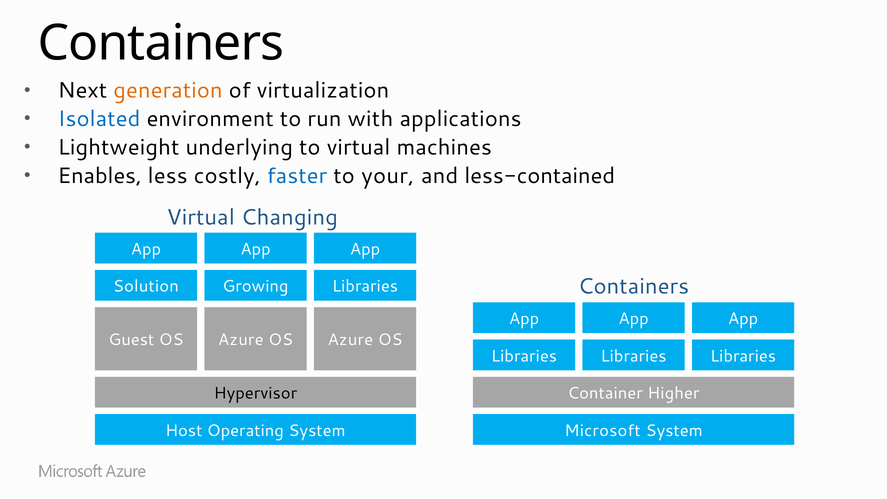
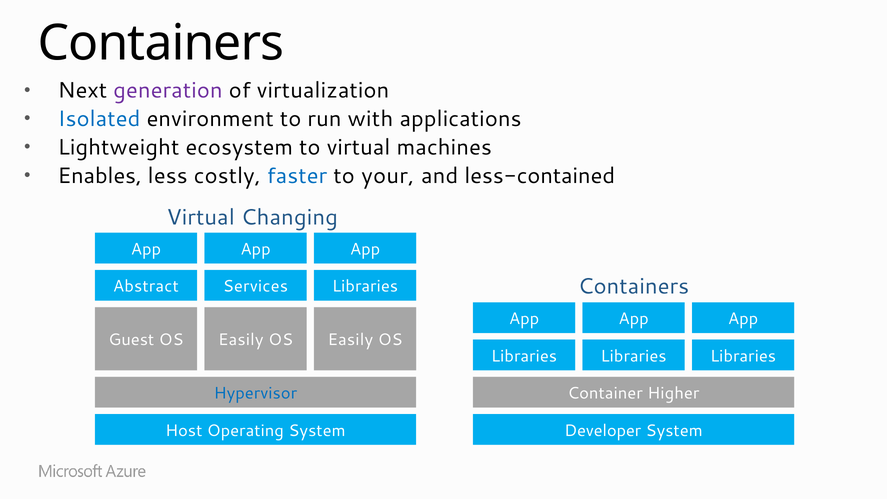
generation colour: orange -> purple (168, 91)
underlying: underlying -> ecosystem (239, 147)
Solution: Solution -> Abstract (146, 286)
Growing: Growing -> Services (255, 286)
Azure: Azure -> Easily (241, 340)
Azure: Azure -> Easily (350, 340)
Hypervisor colour: black -> blue (255, 393)
Microsoft: Microsoft -> Developer (603, 431)
